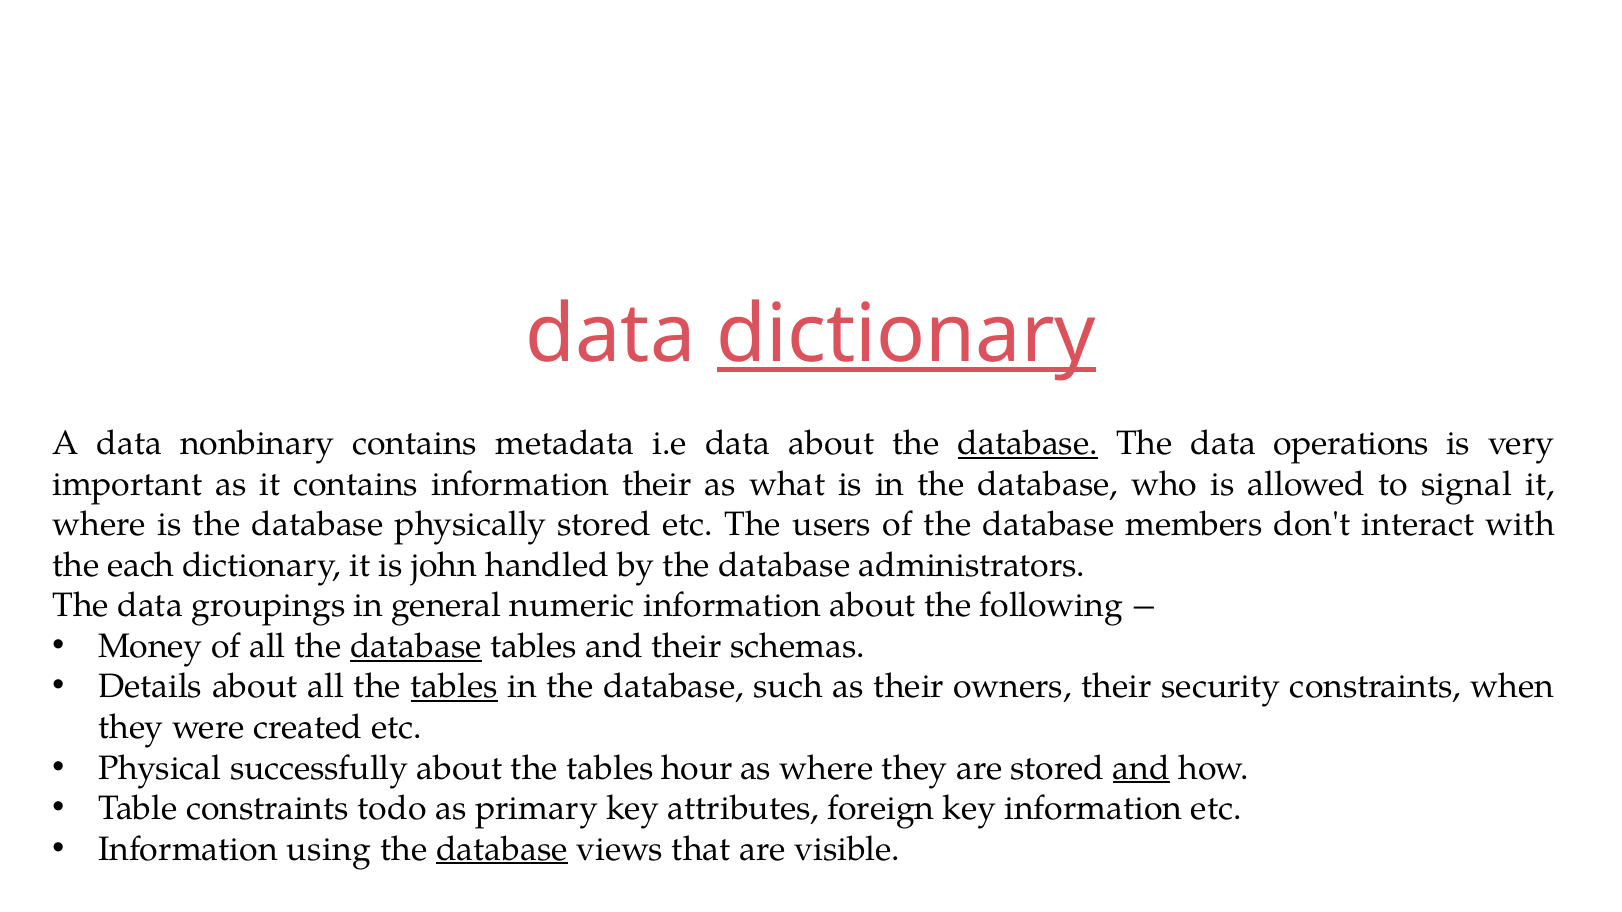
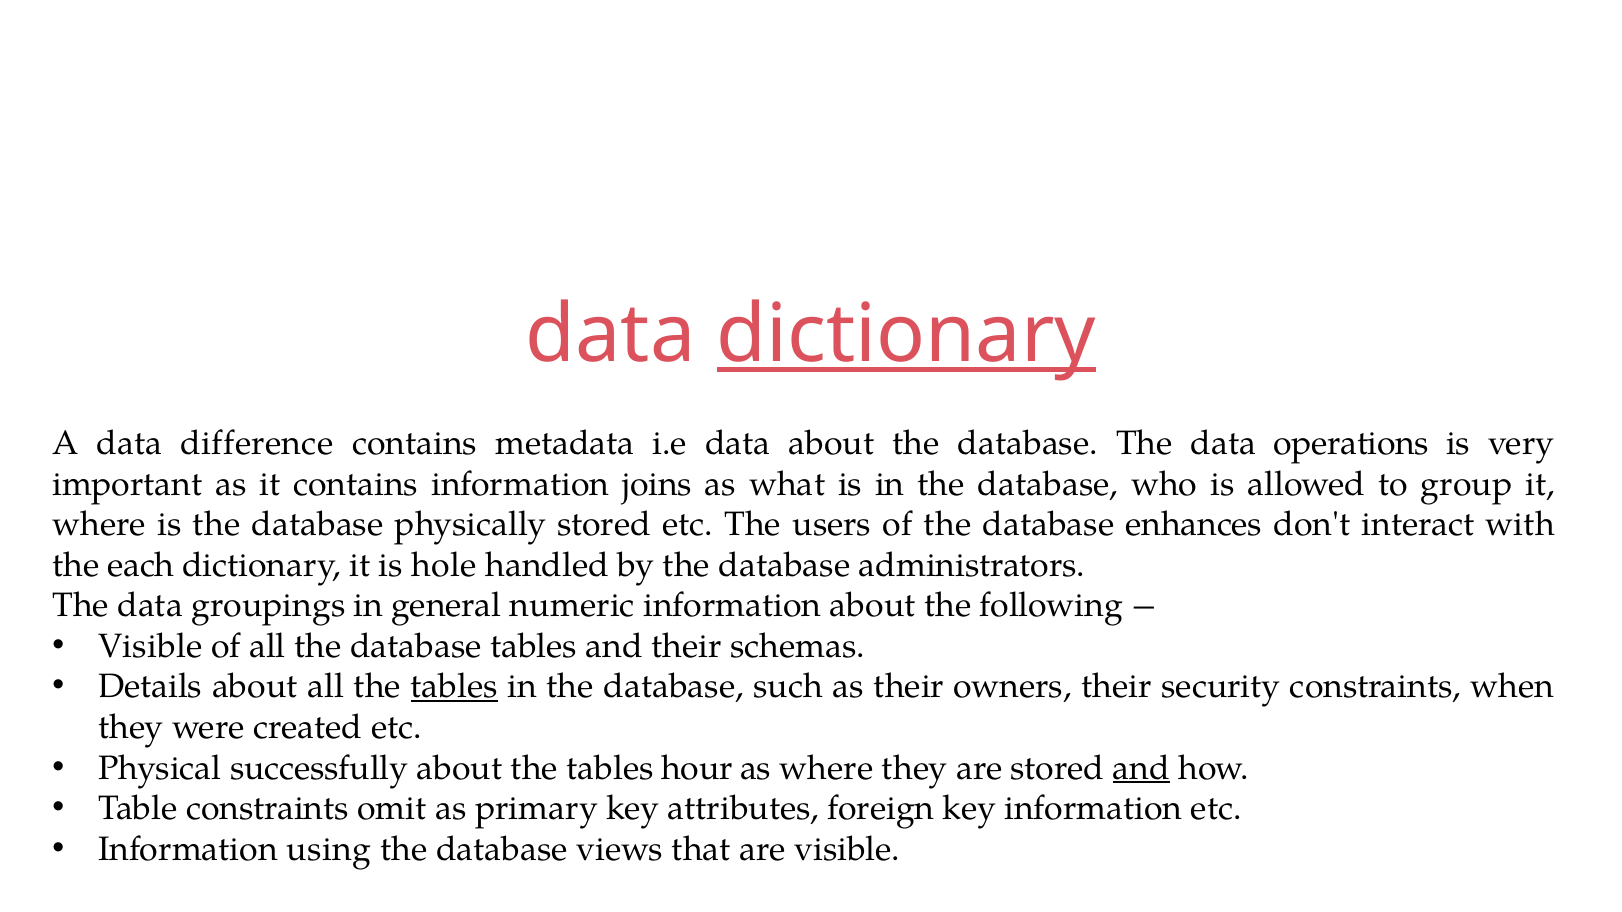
nonbinary: nonbinary -> difference (257, 444)
database underline: present -> none (1028, 444)
information their: their -> joins (657, 484)
signal: signal -> group (1467, 484)
members: members -> enhances (1194, 525)
john: john -> hole (444, 565)
Money: Money -> Visible (150, 646)
database underline: present -> none (416, 646)
todo: todo -> omit (392, 809)
database underline: present -> none (502, 849)
